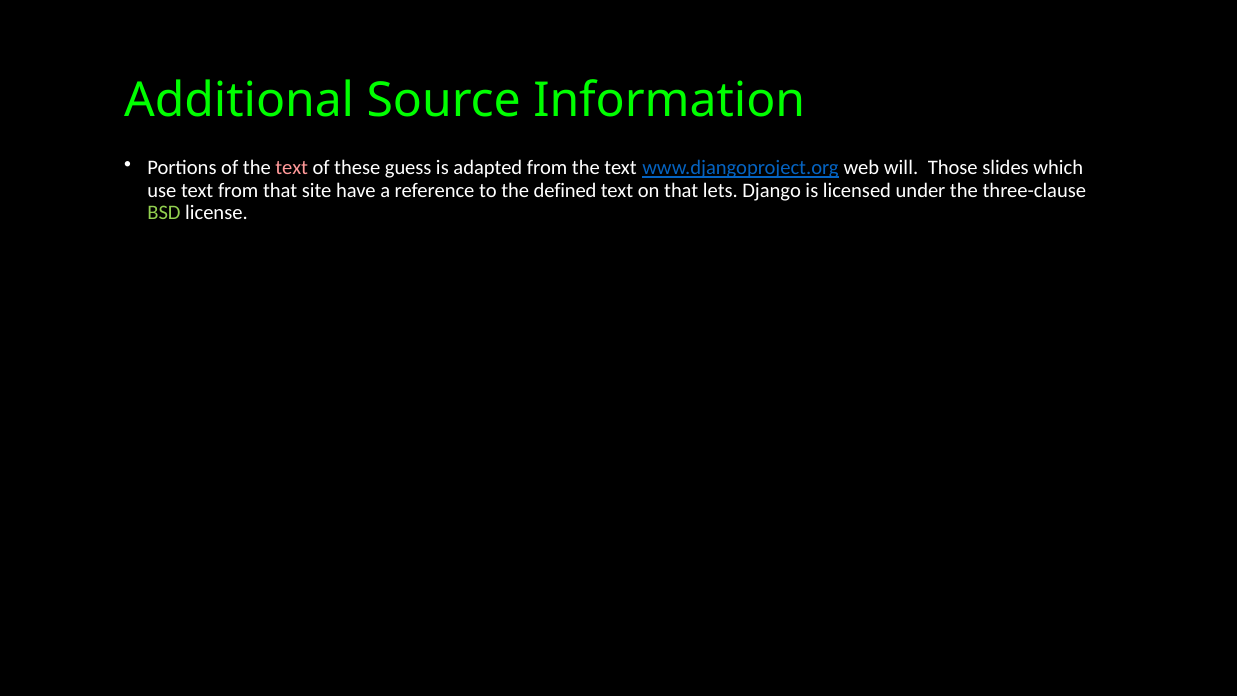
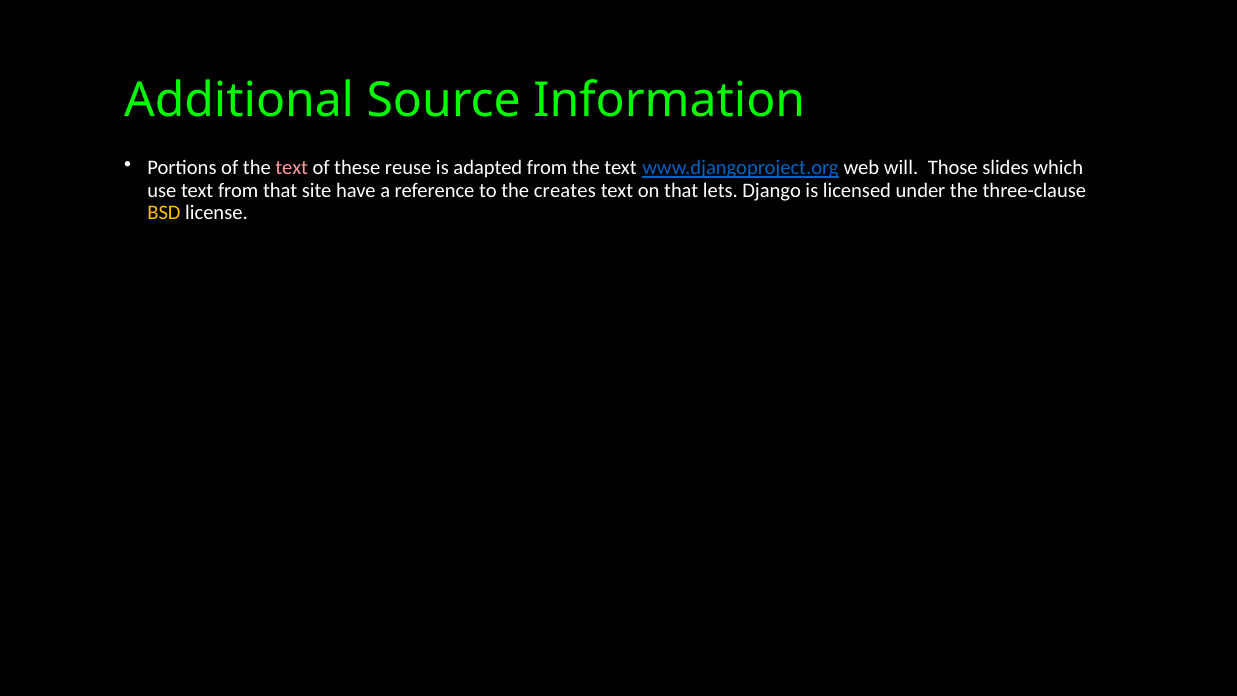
guess: guess -> reuse (408, 168)
defined: defined -> creates (565, 190)
BSD colour: light green -> yellow (164, 213)
